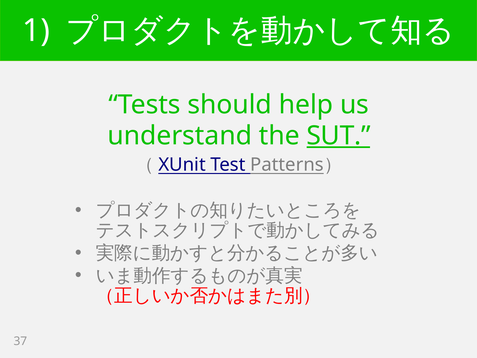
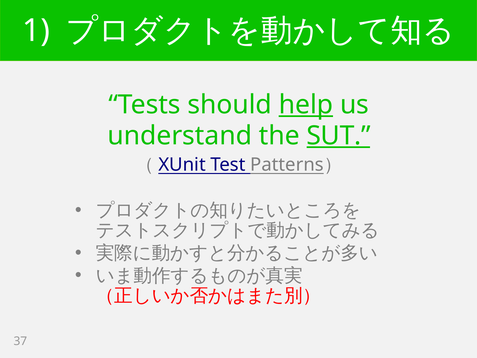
help underline: none -> present (306, 105)
